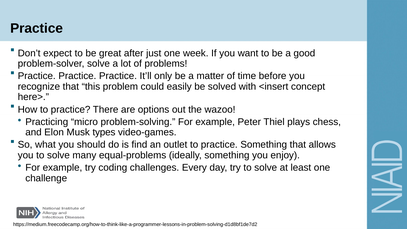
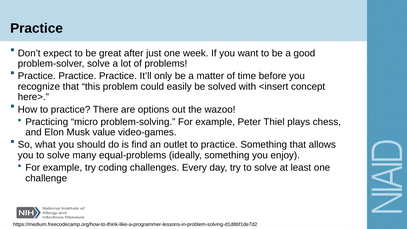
types: types -> value (104, 132)
